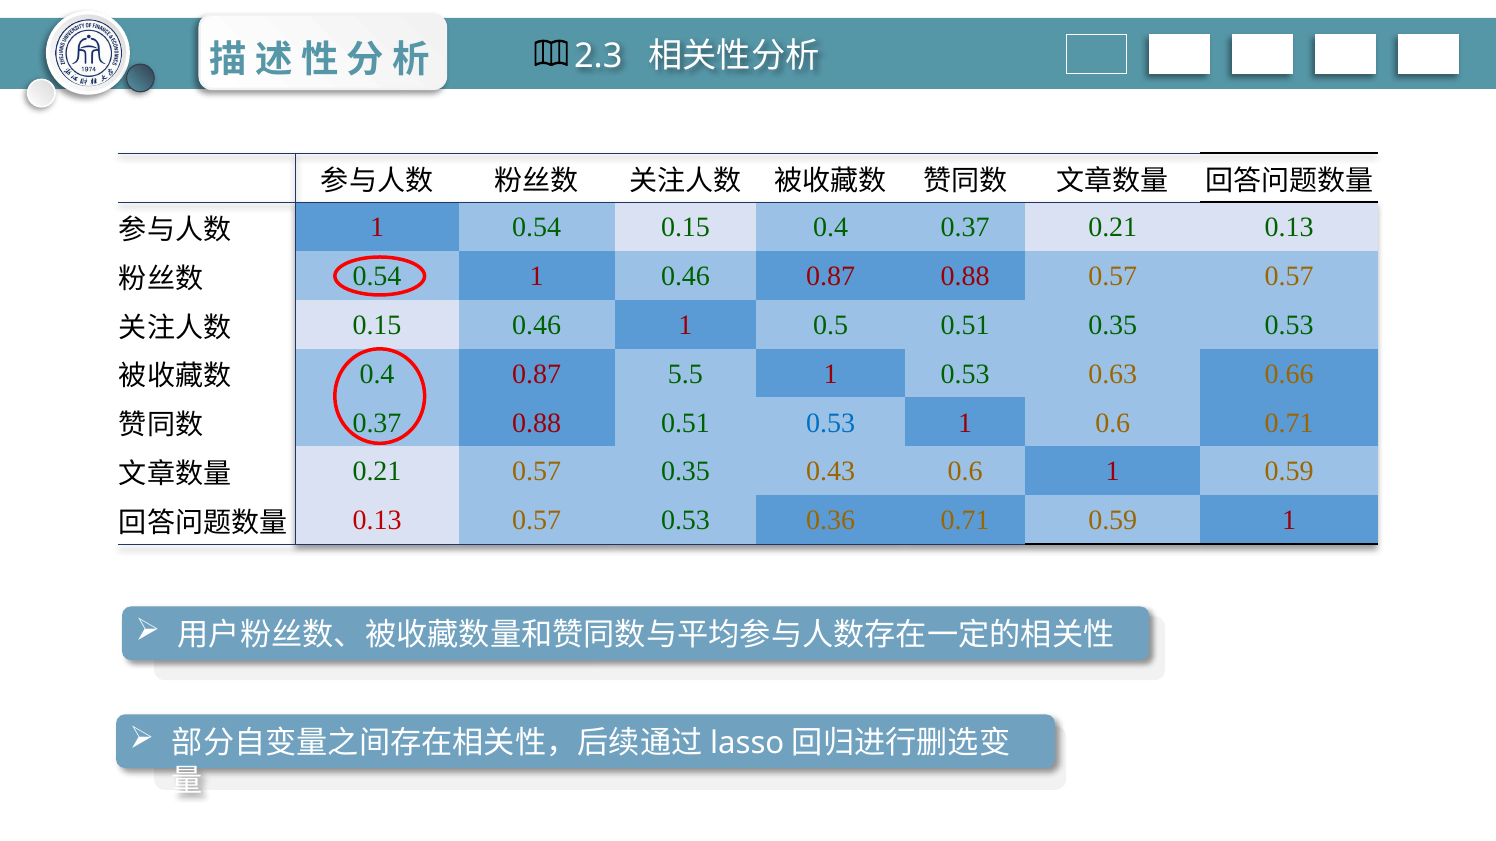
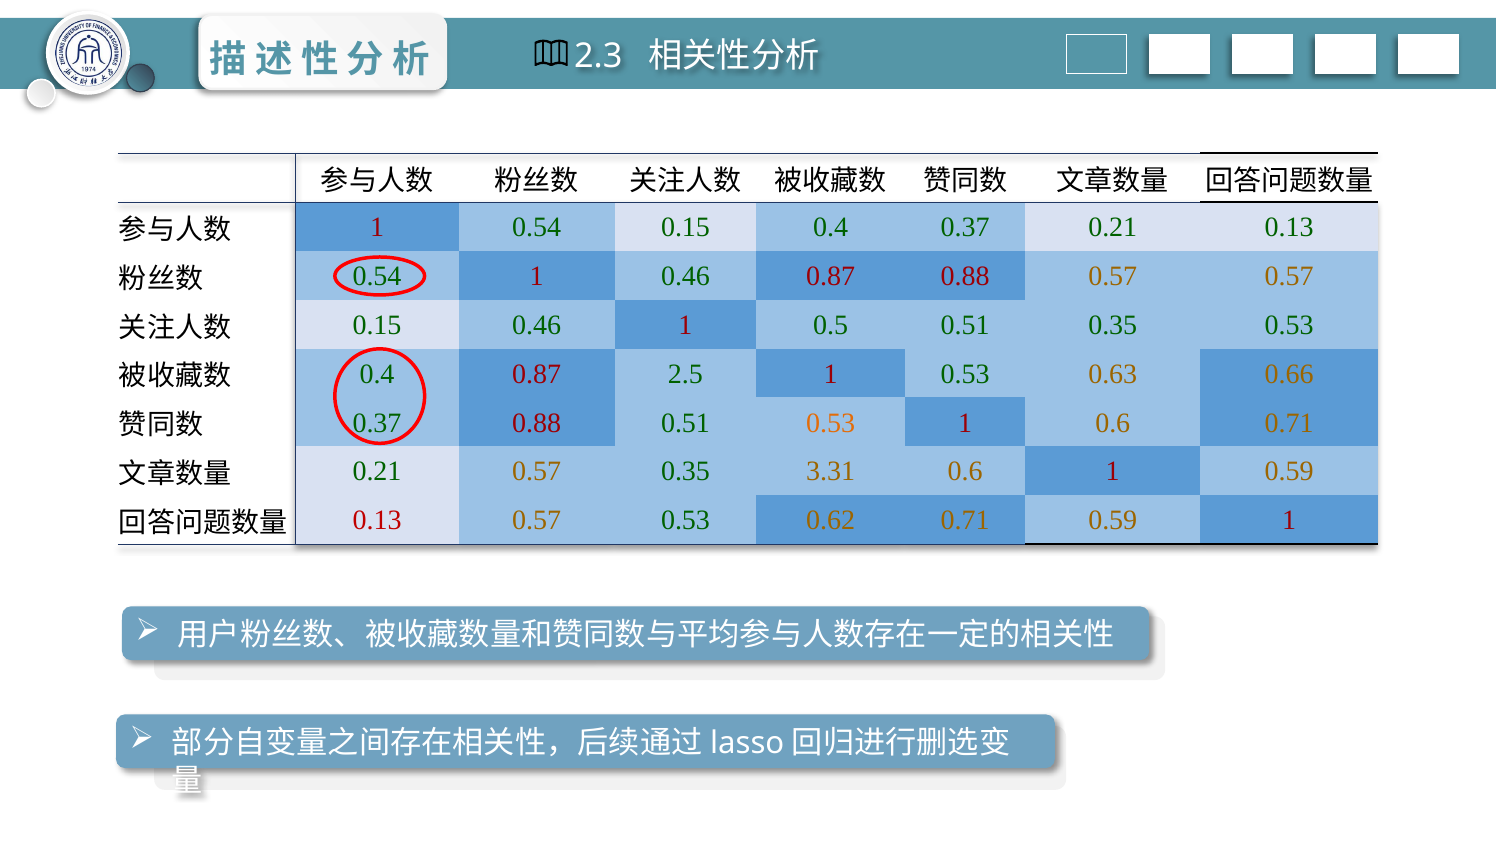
5.5: 5.5 -> 2.5 (685, 374)
0.53 colour: blue -> orange (831, 423)
0.43: 0.43 -> 3.31 (831, 472)
0.36: 0.36 -> 0.62 (831, 521)
